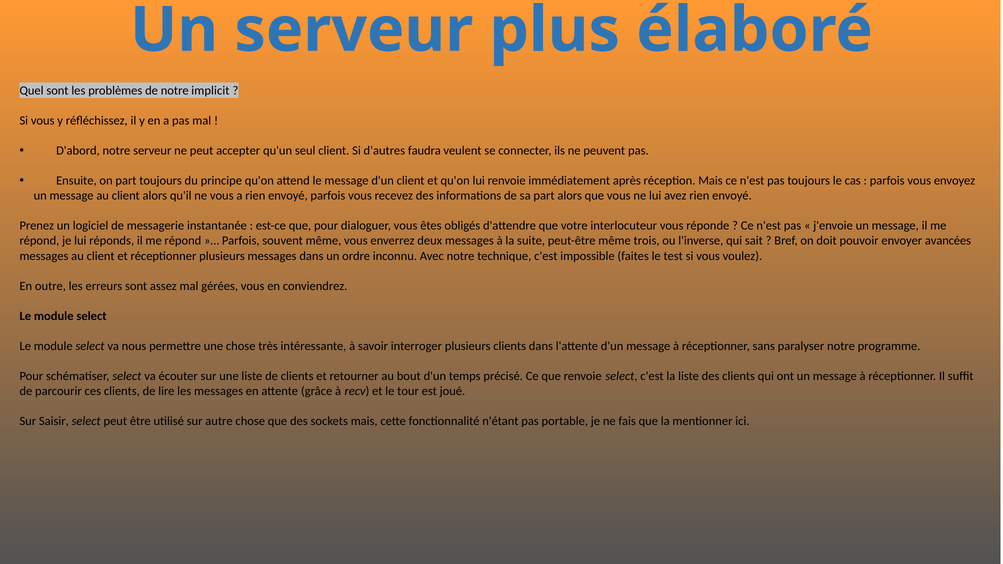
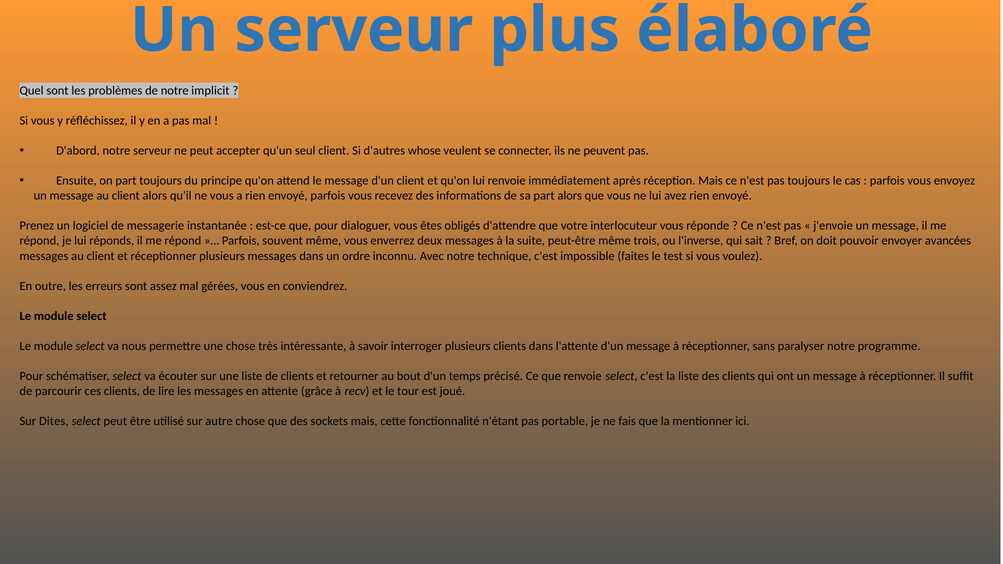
faudra: faudra -> whose (424, 151)
Saisir: Saisir -> Dites (54, 421)
